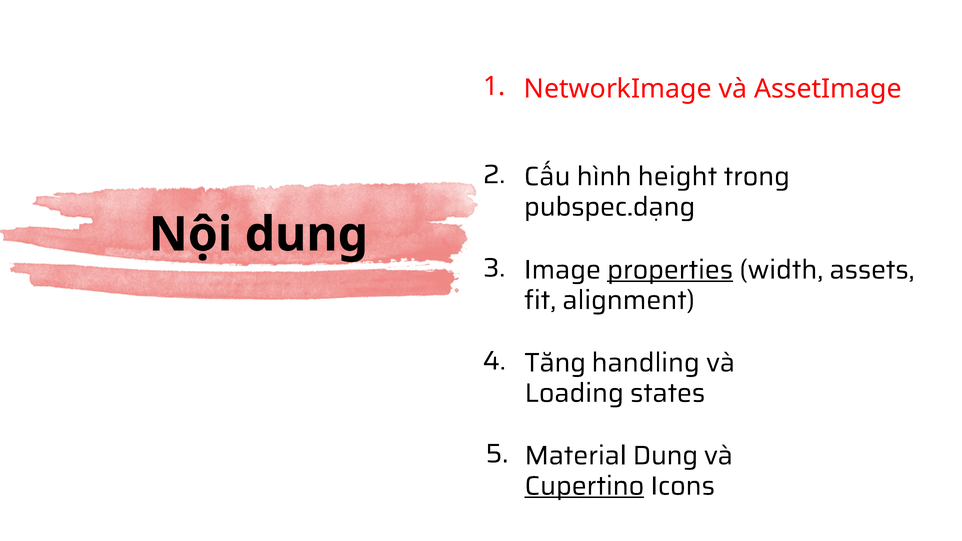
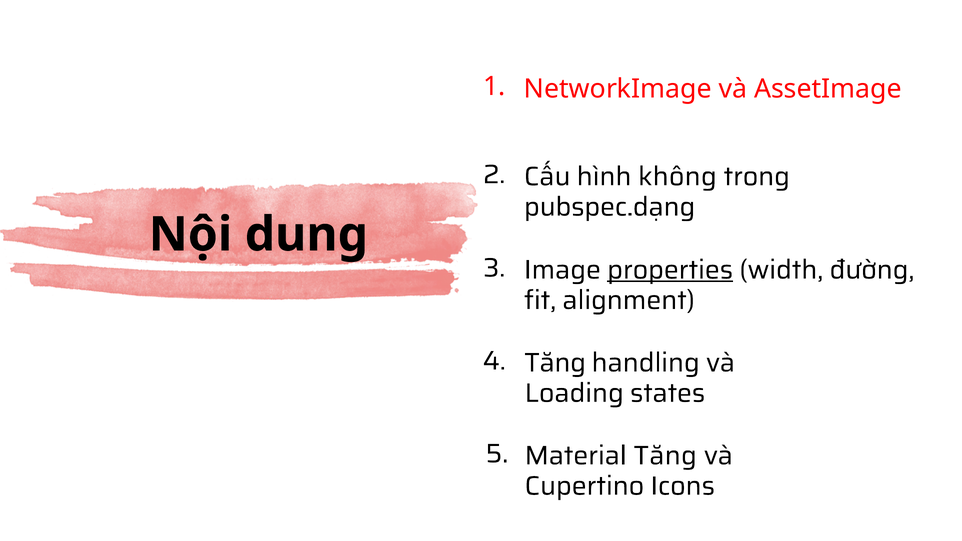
height: height -> không (677, 176)
assets: assets -> đường (872, 270)
Material Dung: Dung -> Tăng (665, 456)
Cupertino underline: present -> none (584, 486)
